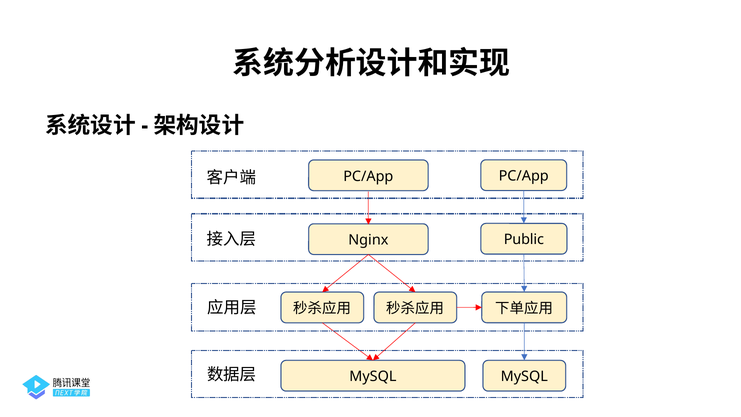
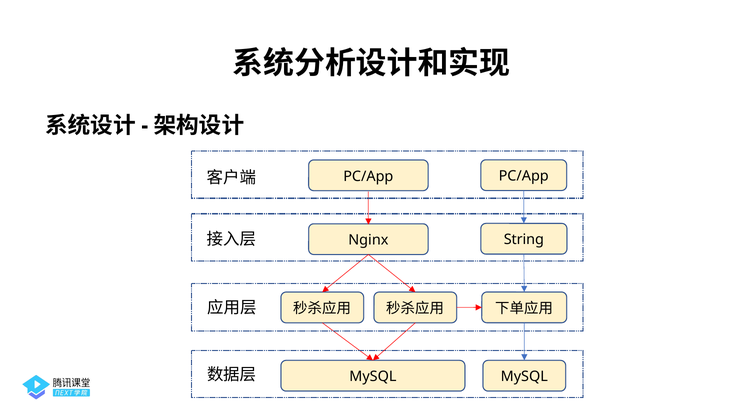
Public: Public -> String (524, 240)
